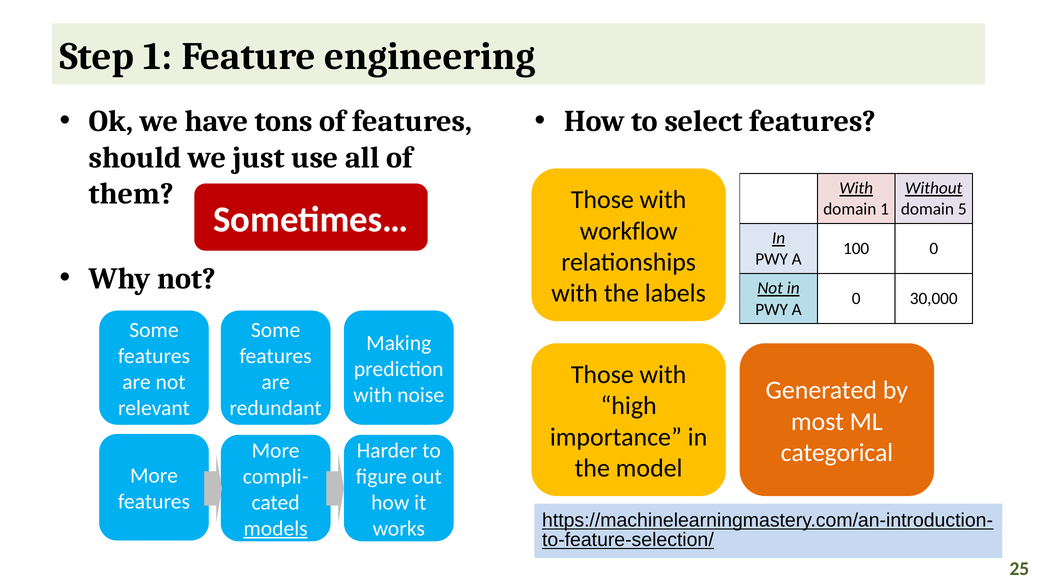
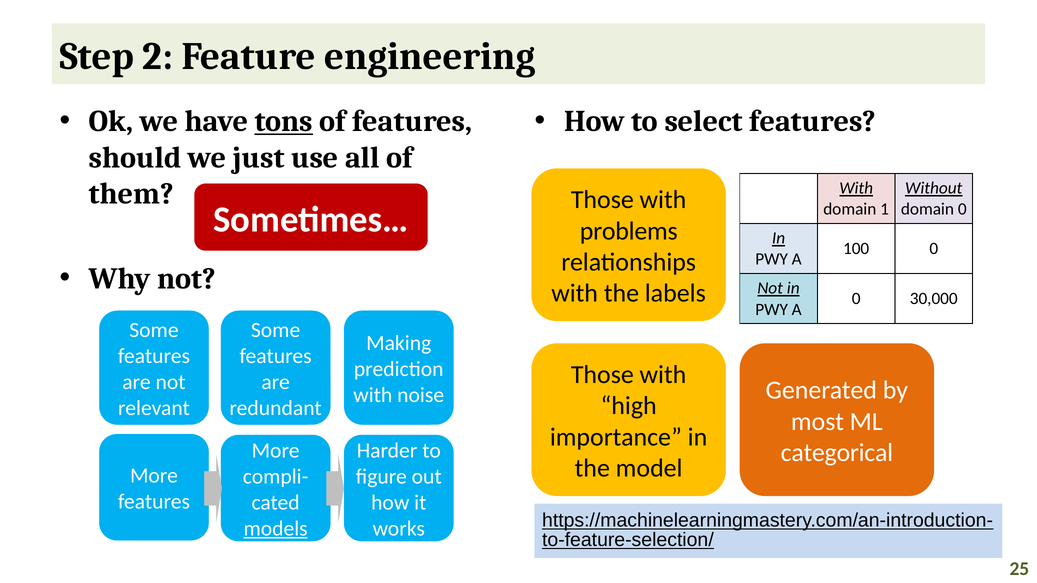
Step 1: 1 -> 2 (158, 57)
tons underline: none -> present (284, 121)
domain 5: 5 -> 0 (962, 209)
workflow: workflow -> problems (629, 231)
